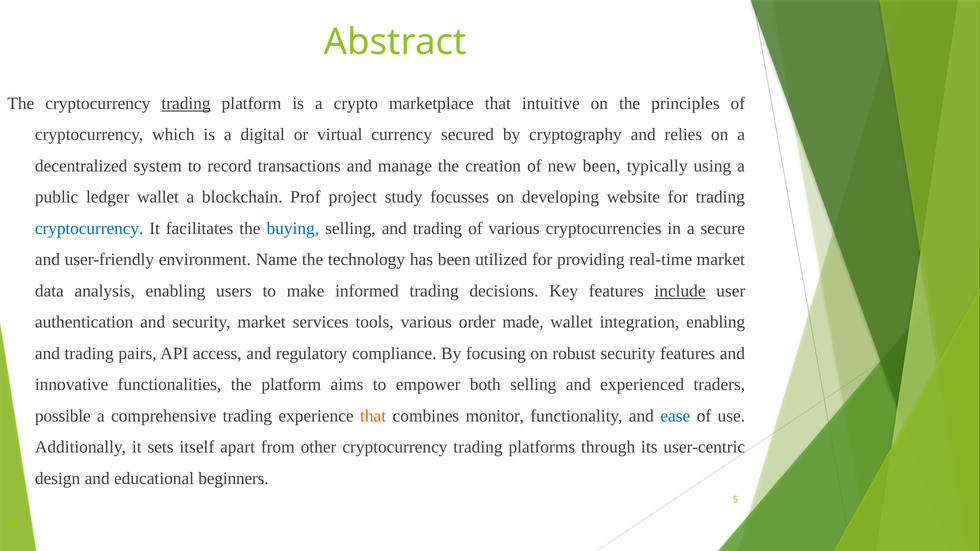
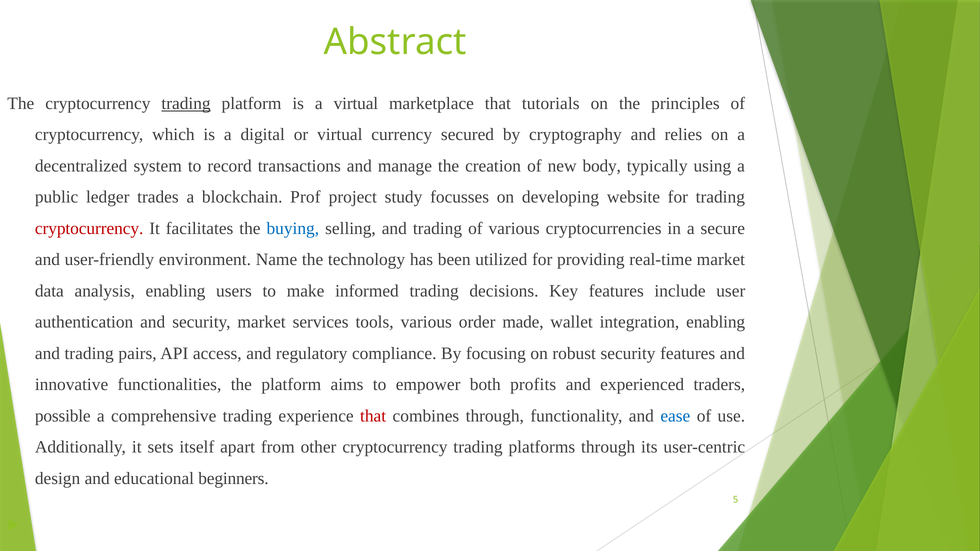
a crypto: crypto -> virtual (356, 104)
intuitive: intuitive -> tutorials (551, 104)
new been: been -> body (602, 166)
ledger wallet: wallet -> trades (158, 197)
cryptocurrency colour: blue -> red (89, 229)
include underline: present -> none (680, 291)
both selling: selling -> profits (533, 385)
that colour: orange -> red (373, 416)
combines monitor: monitor -> through (495, 416)
